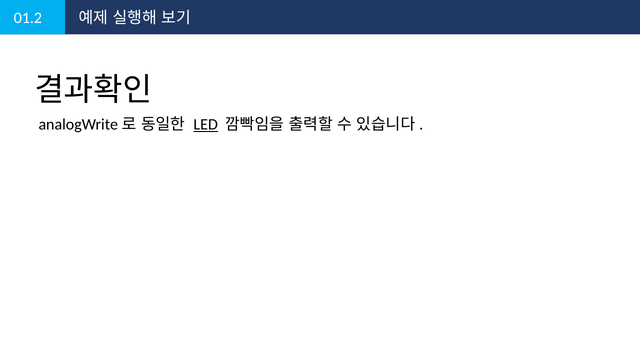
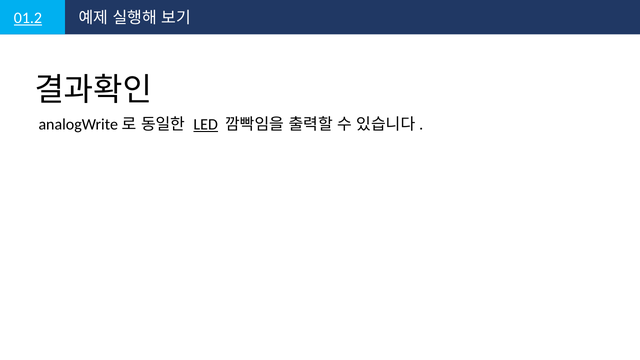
01.2 underline: none -> present (28, 18)
